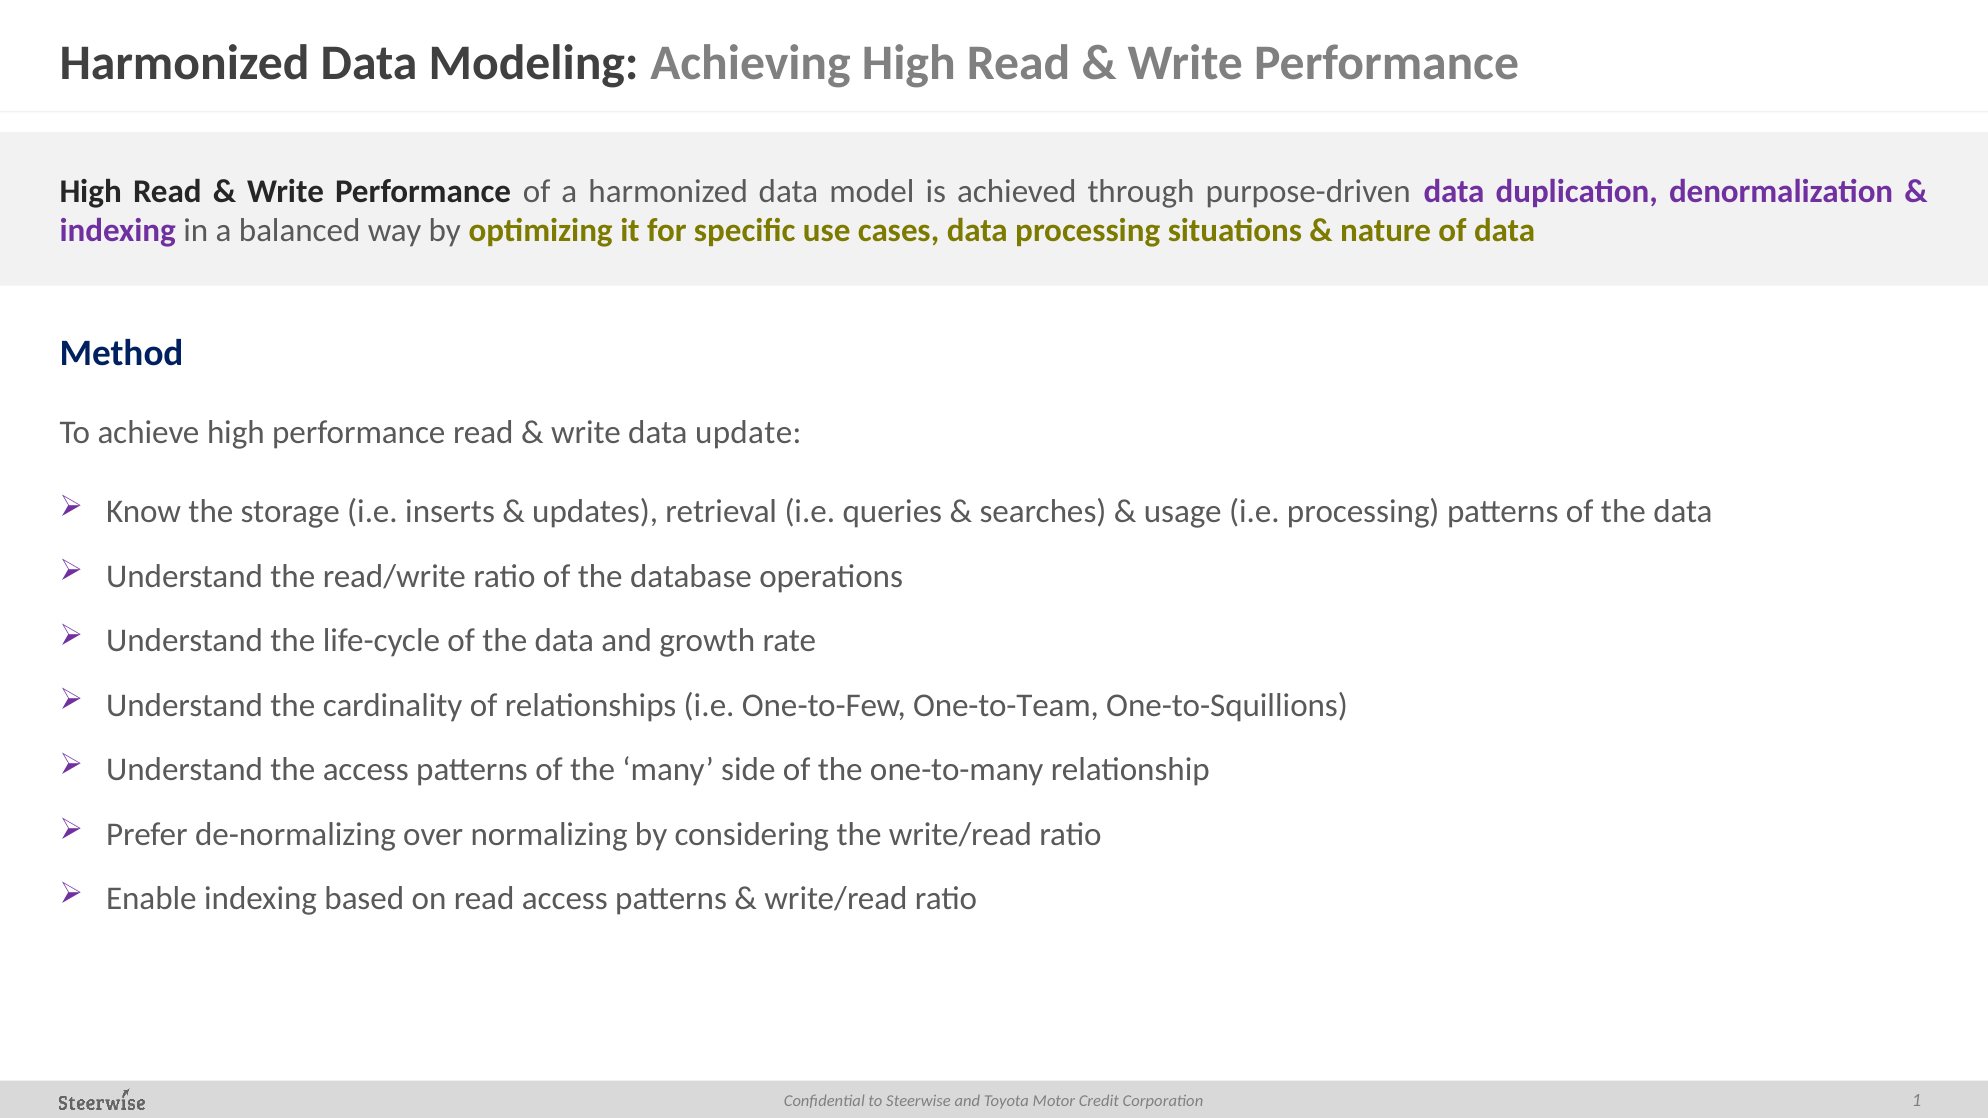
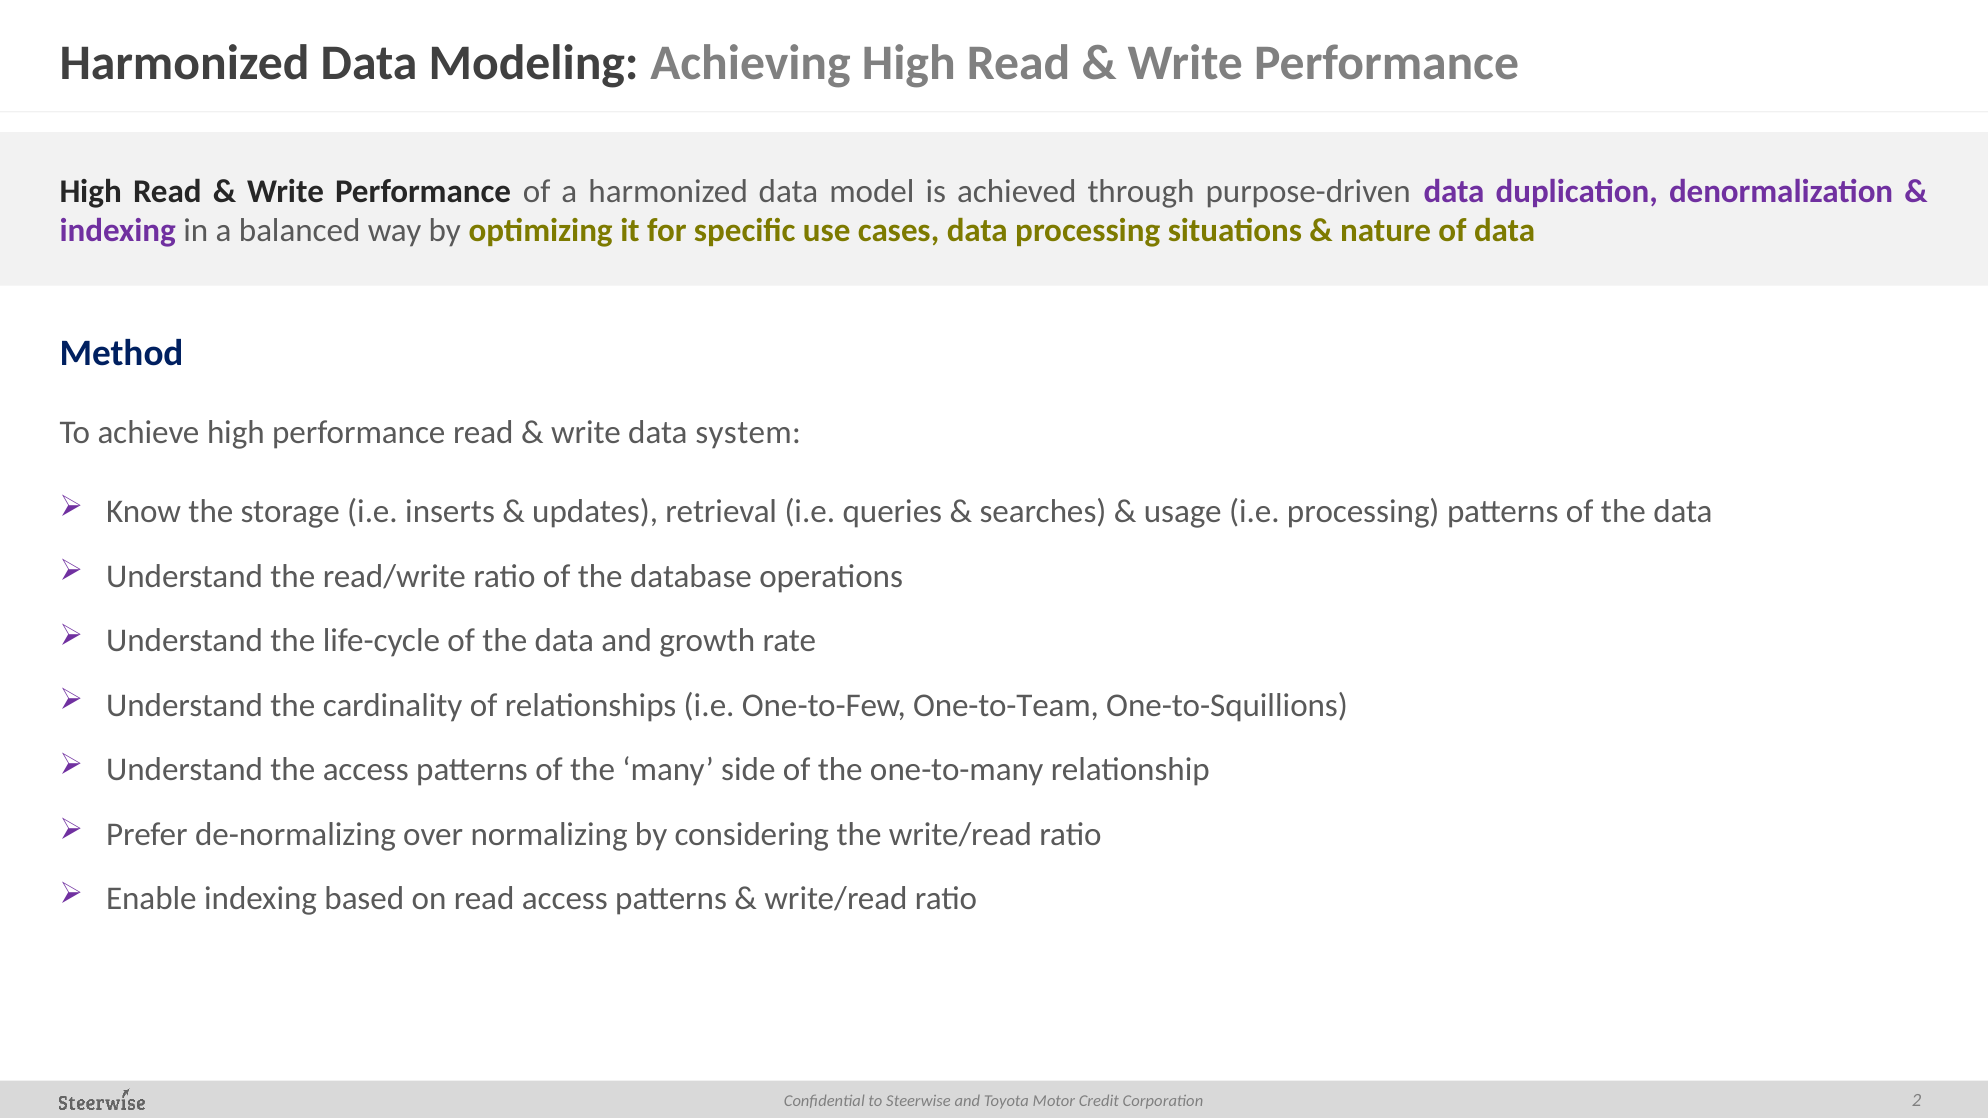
update: update -> system (748, 432)
1: 1 -> 2 (1917, 1101)
